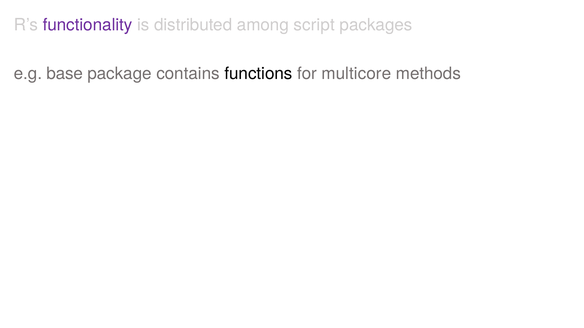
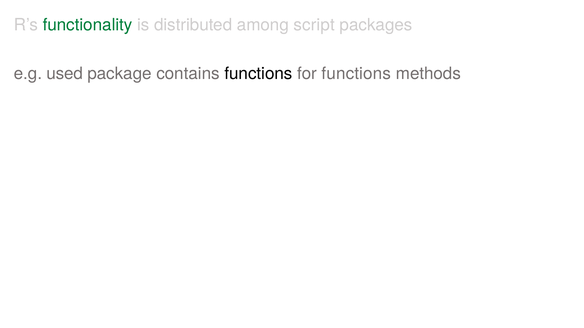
functionality colour: purple -> green (88, 25)
base: base -> used (65, 74)
for multicore: multicore -> functions (356, 74)
